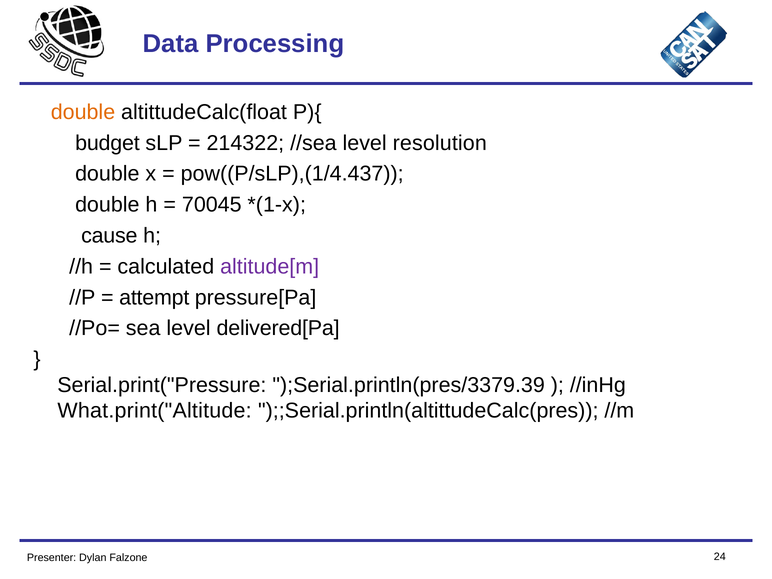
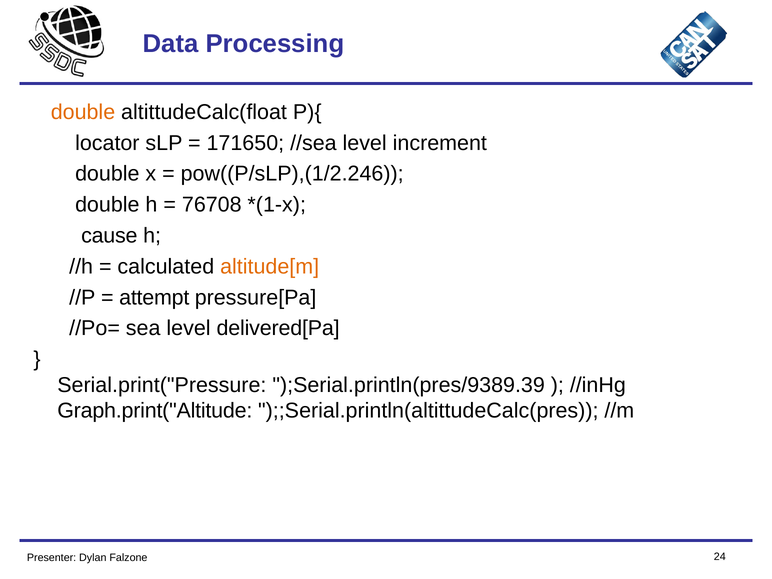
budget: budget -> locator (107, 143)
214322: 214322 -> 171650 (245, 143)
resolution: resolution -> increment (440, 143)
pow((P/sLP),(1/4.437: pow((P/sLP),(1/4.437 -> pow((P/sLP),(1/2.246 (292, 174)
70045: 70045 -> 76708 (212, 205)
altitude[m colour: purple -> orange (270, 267)
);Serial.println(pres/3379.39: );Serial.println(pres/3379.39 -> );Serial.println(pres/9389.39 (409, 385)
What.print("Altitude: What.print("Altitude -> Graph.print("Altitude (155, 411)
